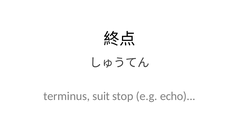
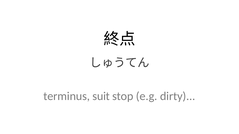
echo: echo -> dirty (178, 96)
